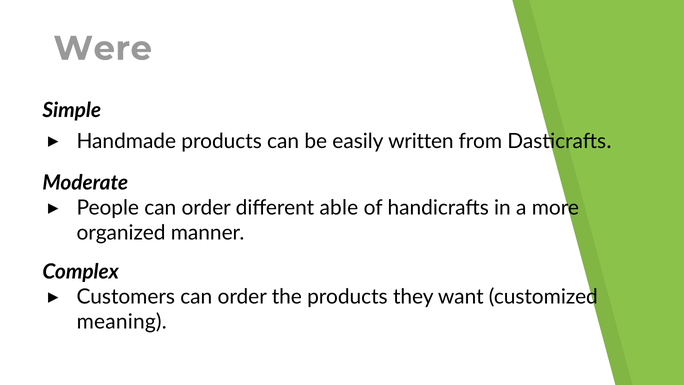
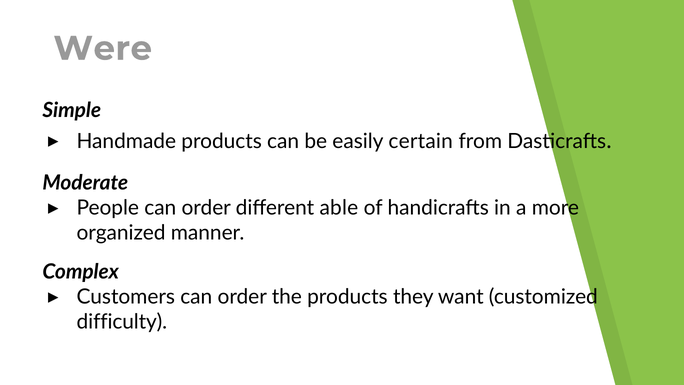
written: written -> certain (421, 141)
meaning: meaning -> difficulty (122, 322)
